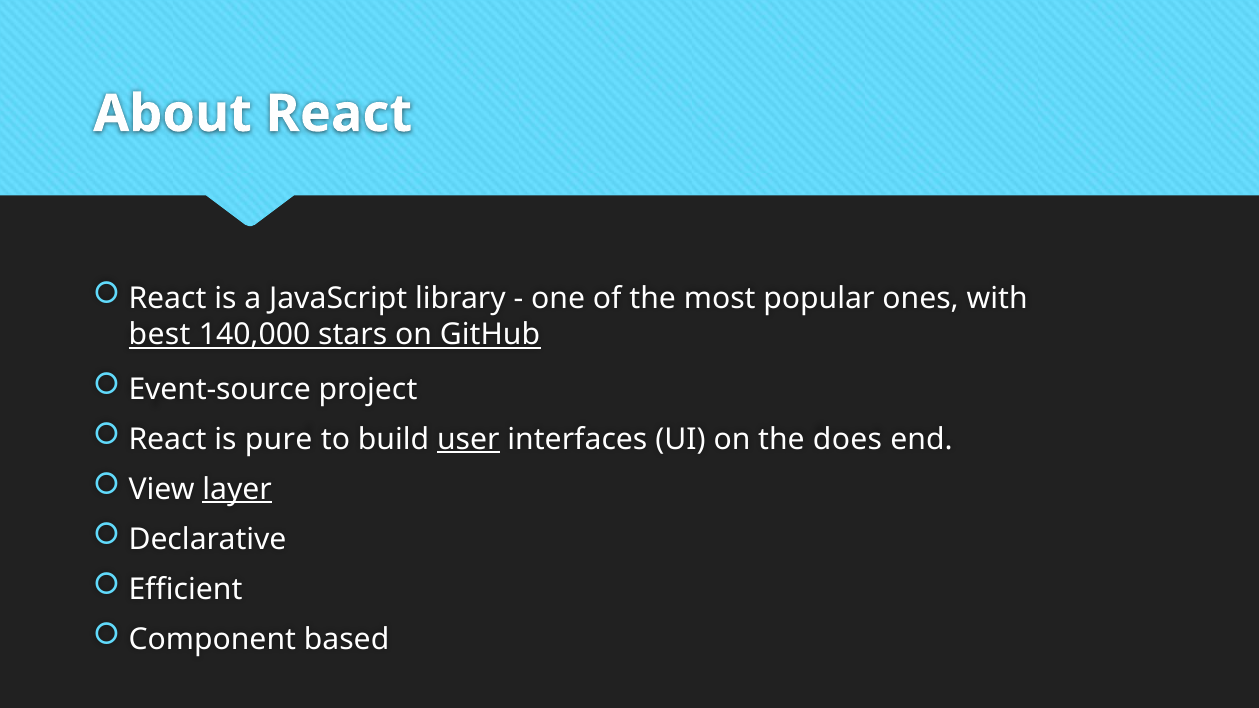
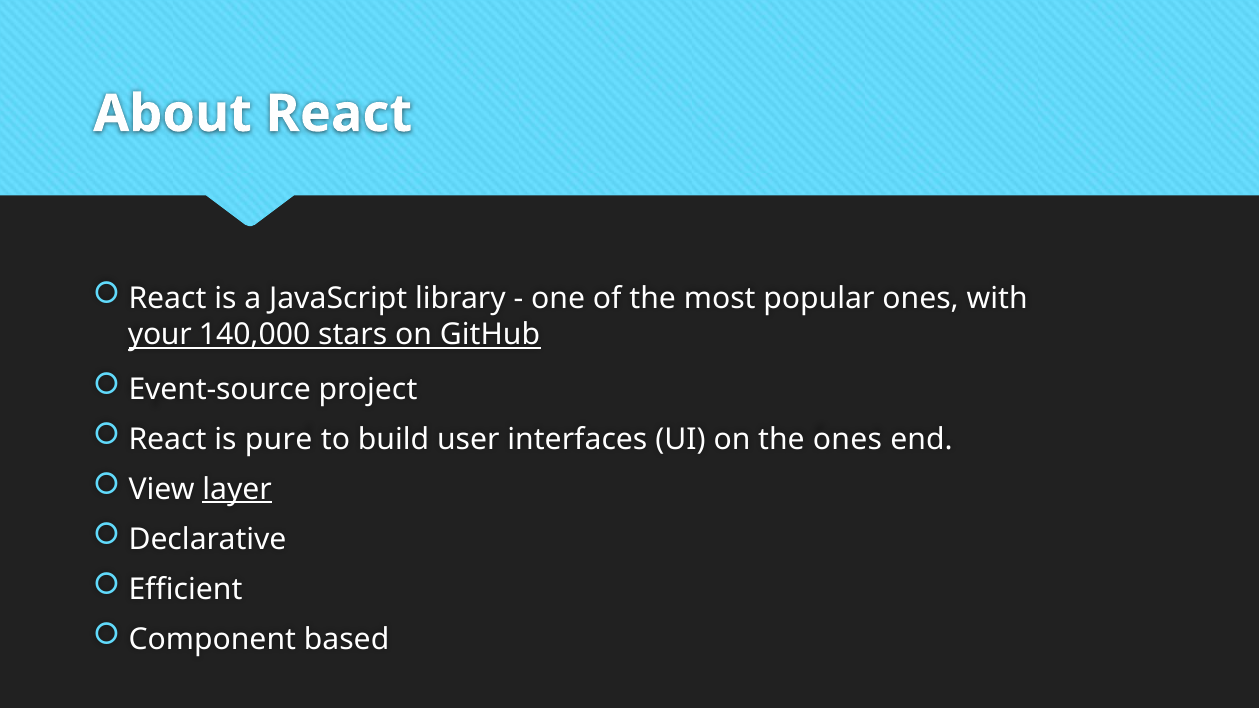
best: best -> your (160, 334)
user underline: present -> none (468, 439)
the does: does -> ones (848, 439)
